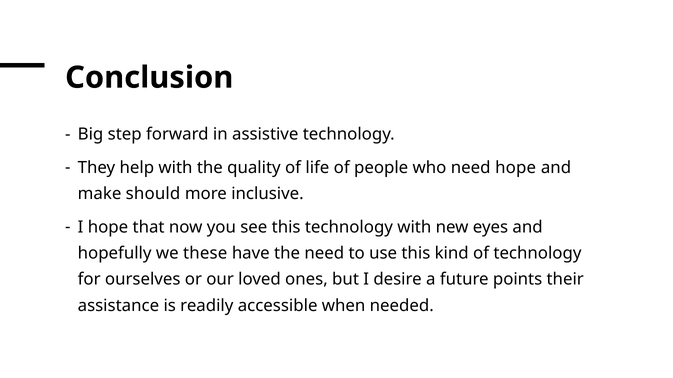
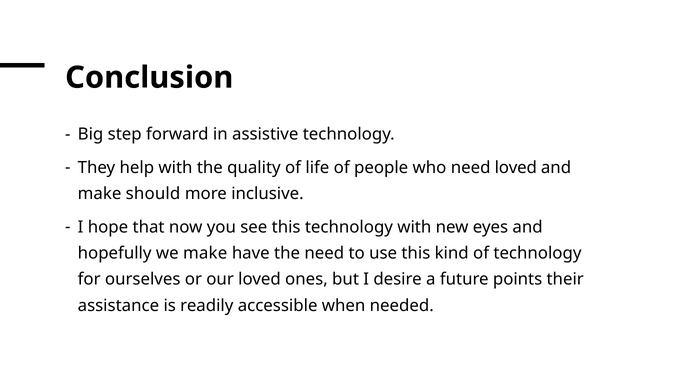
need hope: hope -> loved (516, 168)
we these: these -> make (205, 254)
